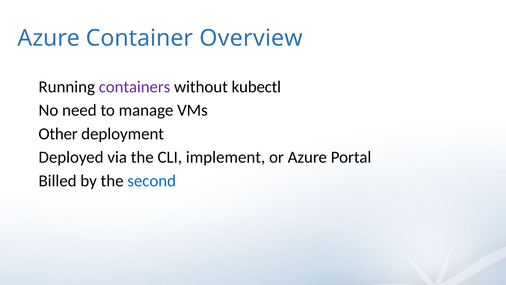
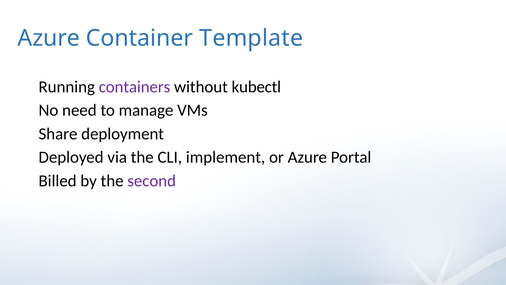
Overview: Overview -> Template (251, 38)
Other: Other -> Share (58, 134)
second colour: blue -> purple (152, 181)
